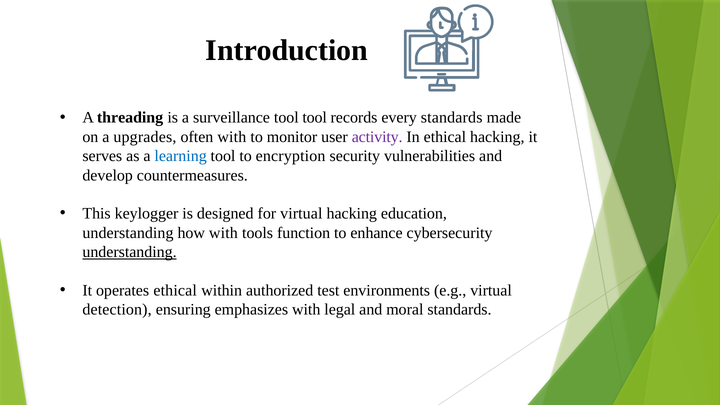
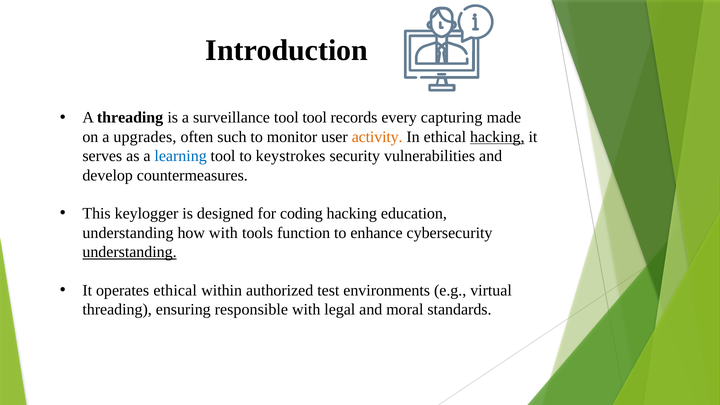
every standards: standards -> capturing (452, 118)
often with: with -> such (232, 137)
activity colour: purple -> orange (377, 137)
hacking underline: none -> present (497, 137)
encryption: encryption -> keystrokes (291, 156)
for virtual: virtual -> coding (301, 214)
detection: detection -> threading (117, 310)
emphasizes: emphasizes -> responsible (251, 310)
